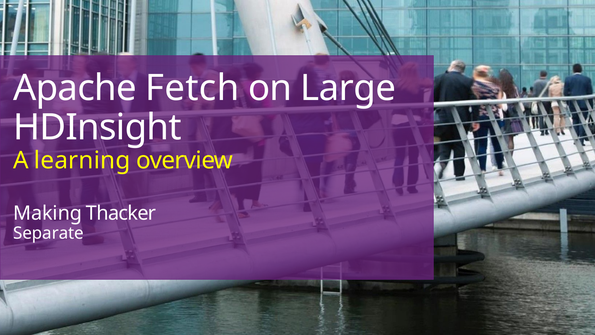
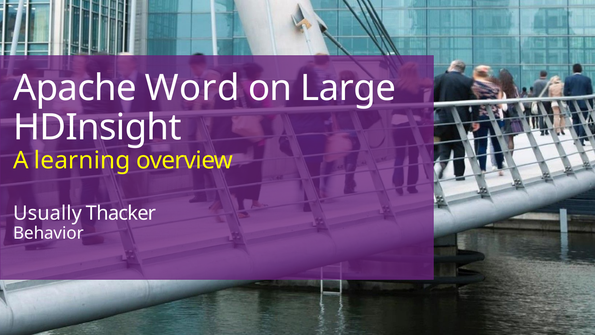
Fetch: Fetch -> Word (192, 88)
Making: Making -> Usually (47, 213)
Separate: Separate -> Behavior (48, 233)
